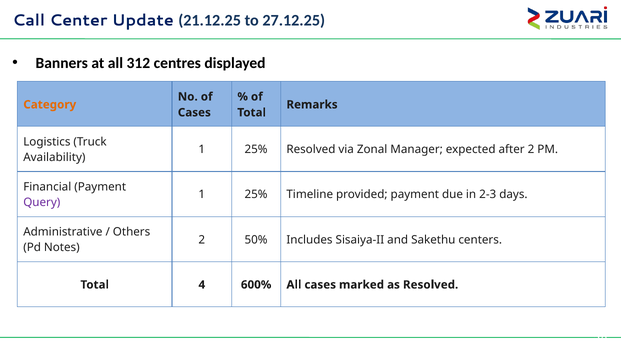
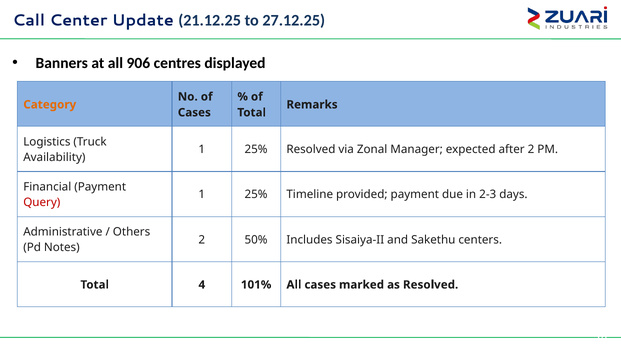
312: 312 -> 906 (138, 63)
Query colour: purple -> red (42, 203)
600%: 600% -> 101% (256, 285)
